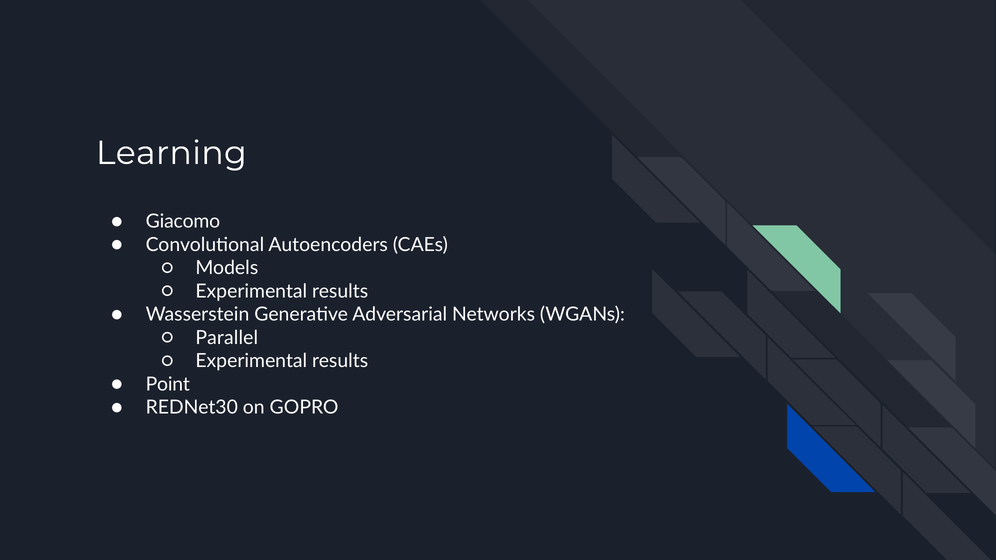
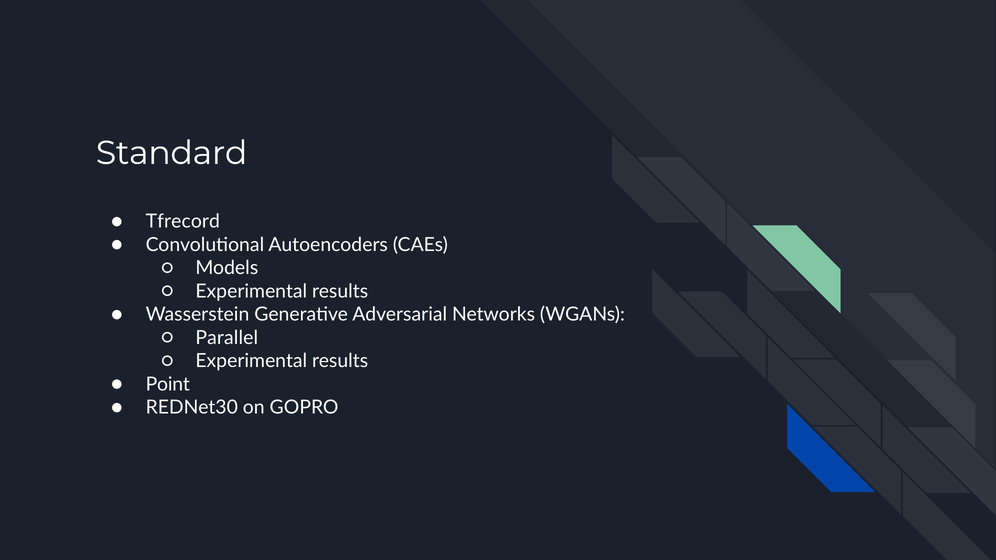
Learning: Learning -> Standard (172, 153)
Giacomo: Giacomo -> Tfrecord (183, 222)
